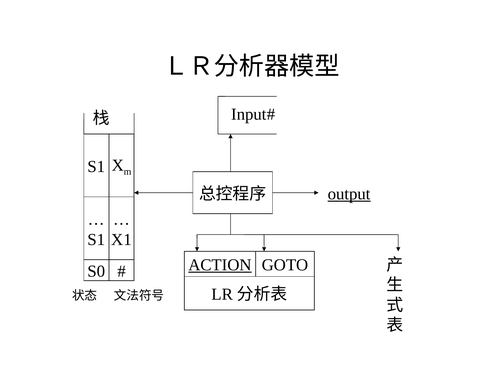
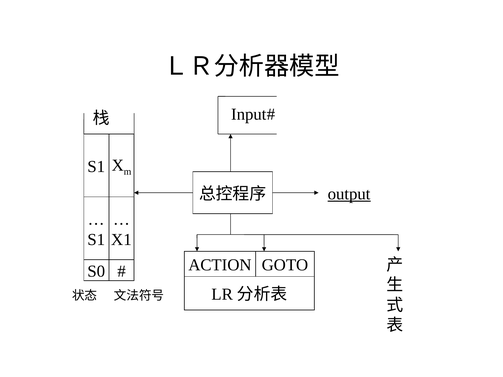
ACTION underline: present -> none (220, 265)
